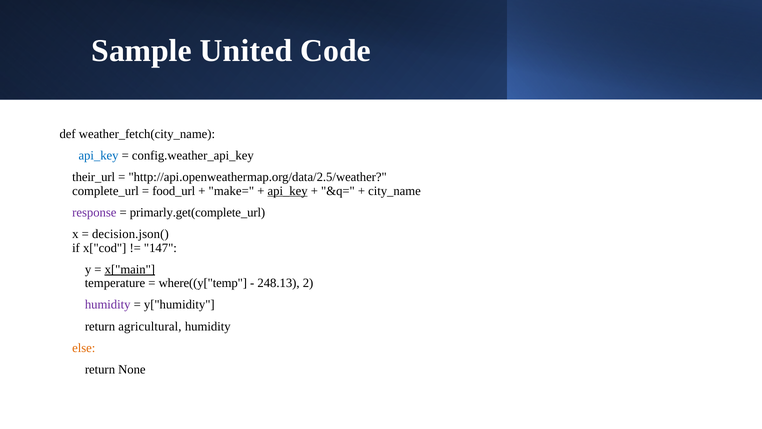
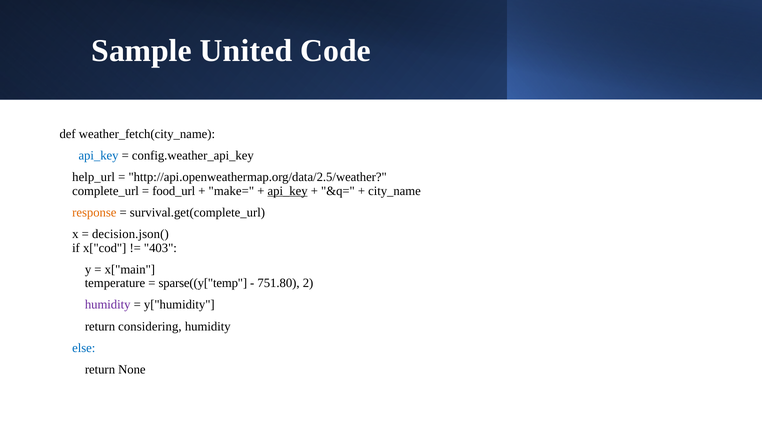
their_url: their_url -> help_url (94, 177)
response colour: purple -> orange (94, 212)
primarly.get(complete_url: primarly.get(complete_url -> survival.get(complete_url (197, 212)
147: 147 -> 403 (160, 248)
x["main underline: present -> none (130, 269)
where((y["temp: where((y["temp -> sparse((y["temp (203, 283)
248.13: 248.13 -> 751.80 (279, 283)
agricultural: agricultural -> considering (150, 326)
else colour: orange -> blue (84, 348)
